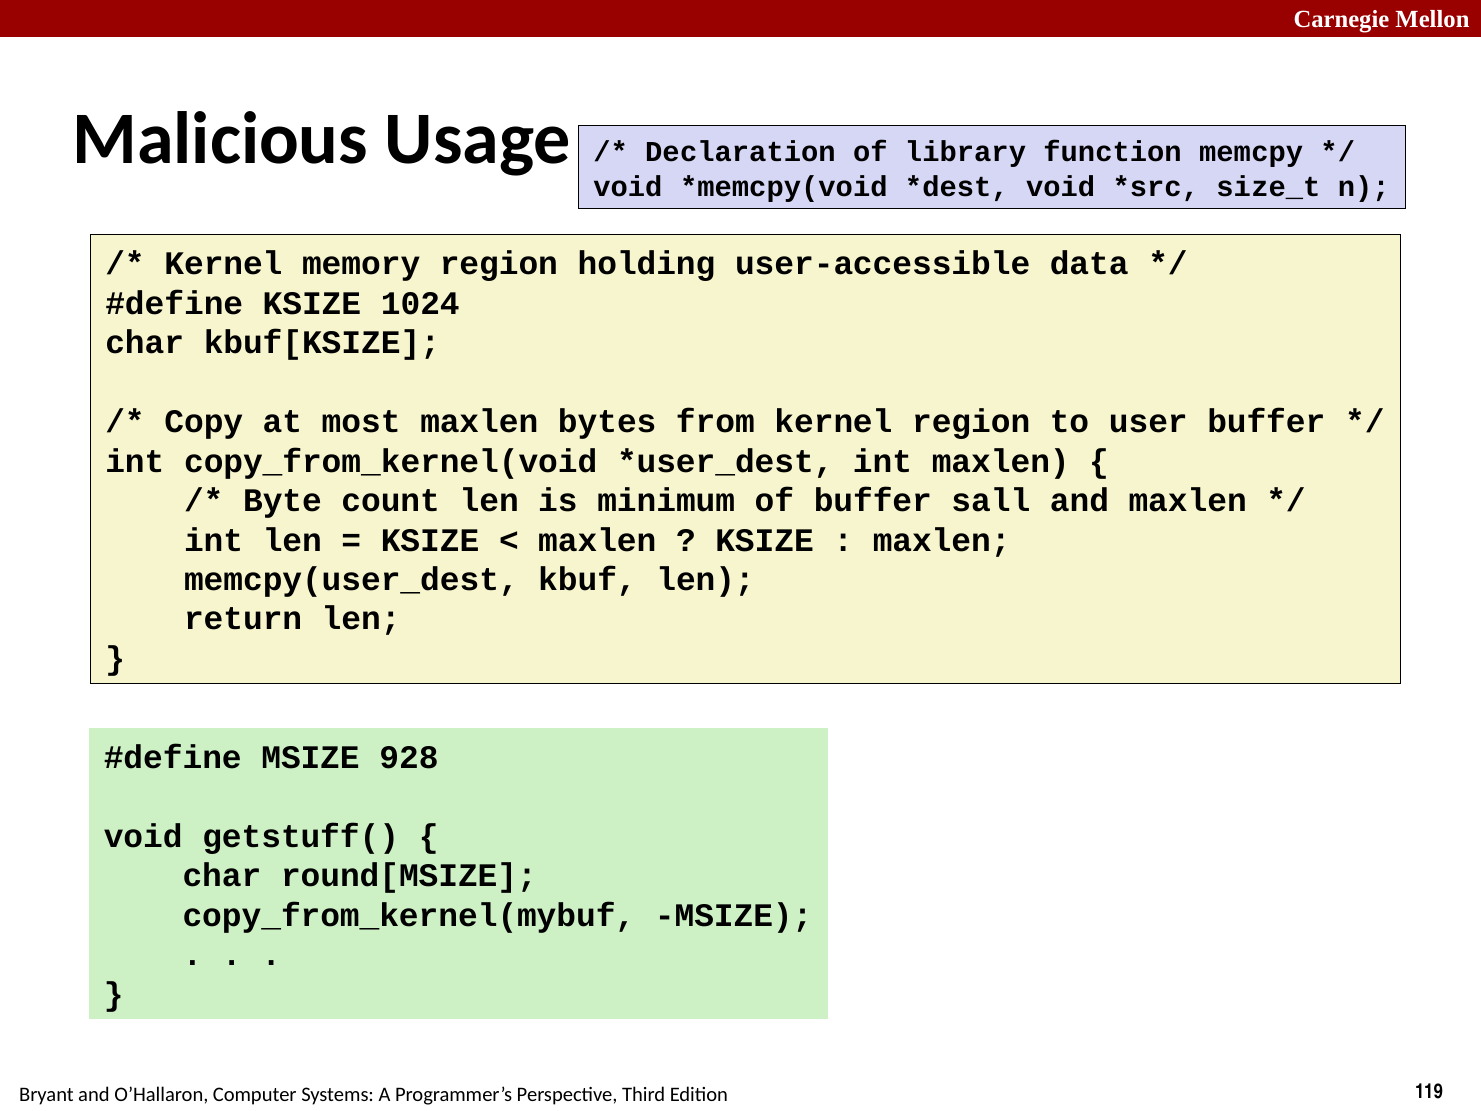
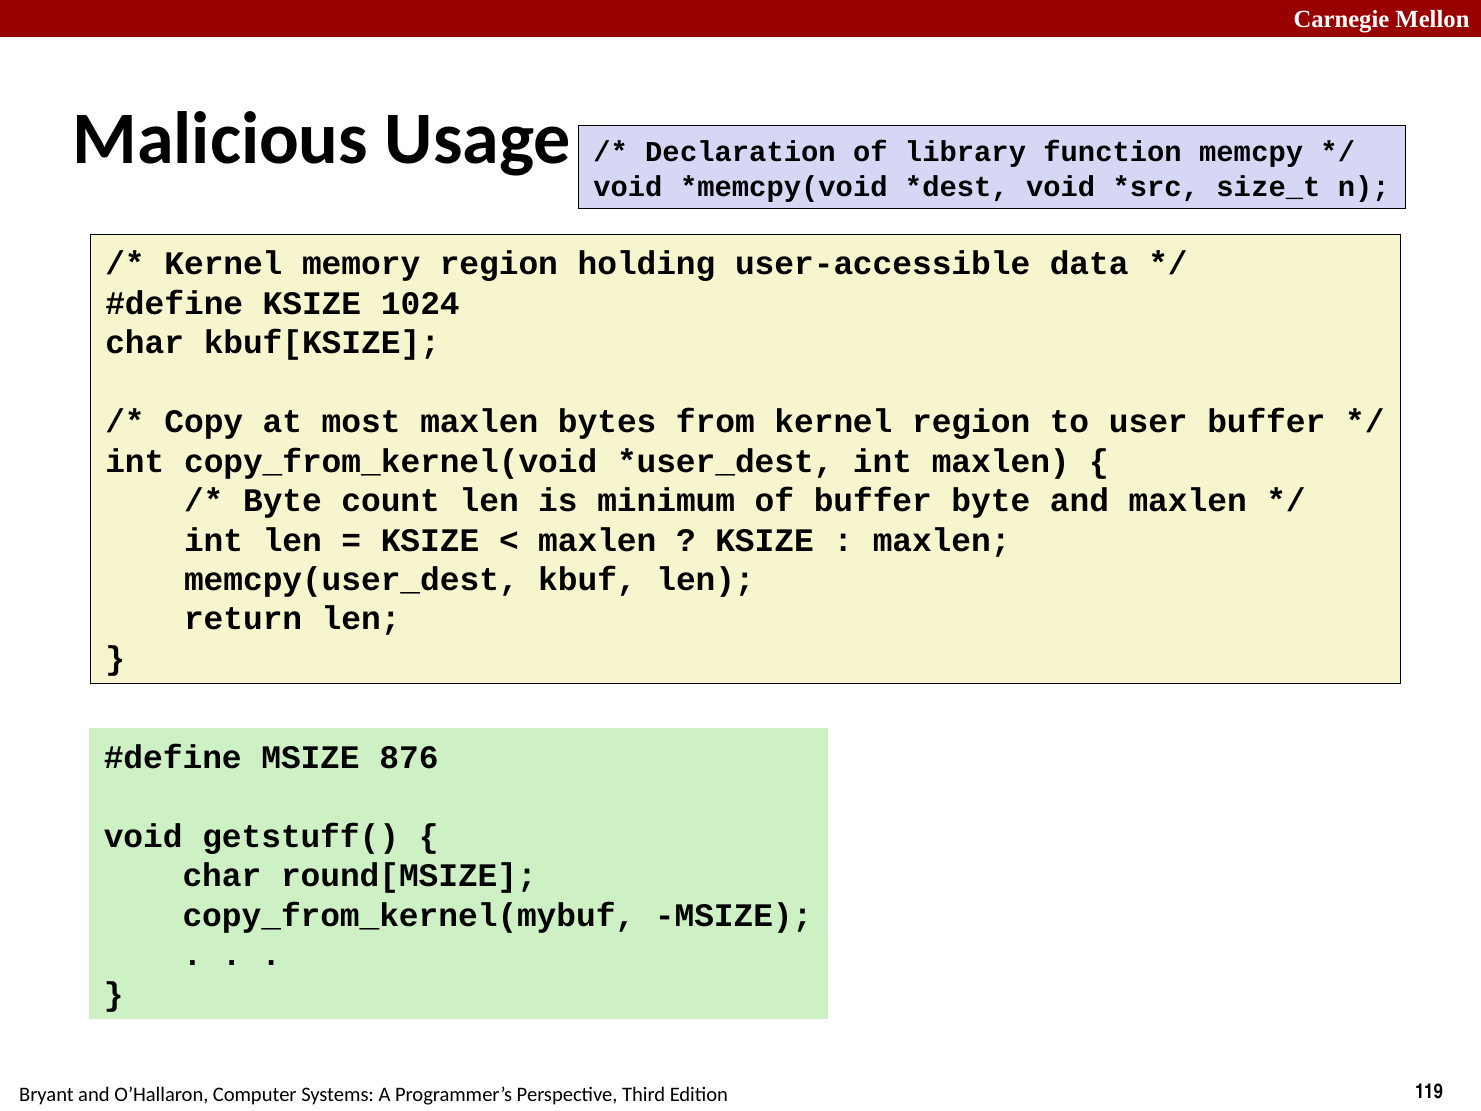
buffer sall: sall -> byte (991, 501)
928: 928 -> 876 (409, 757)
